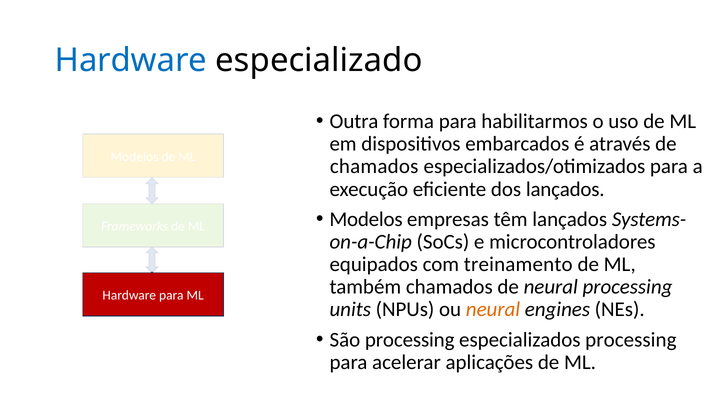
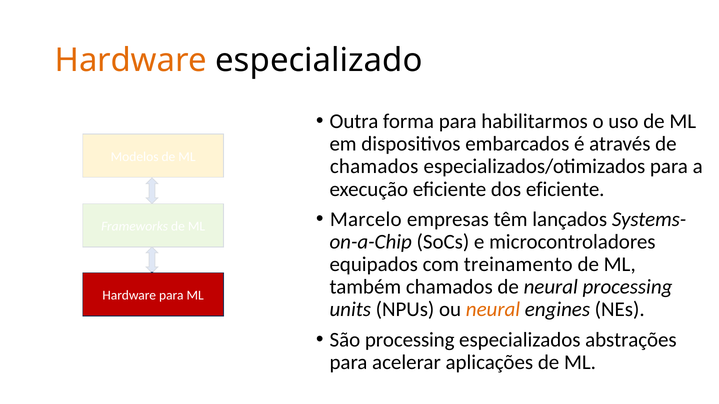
Hardware colour: blue -> orange (131, 60)
dos lançados: lançados -> eficiente (565, 189)
Modelos: Modelos -> Marcelo (366, 219)
especializados processing: processing -> abstrações (631, 340)
